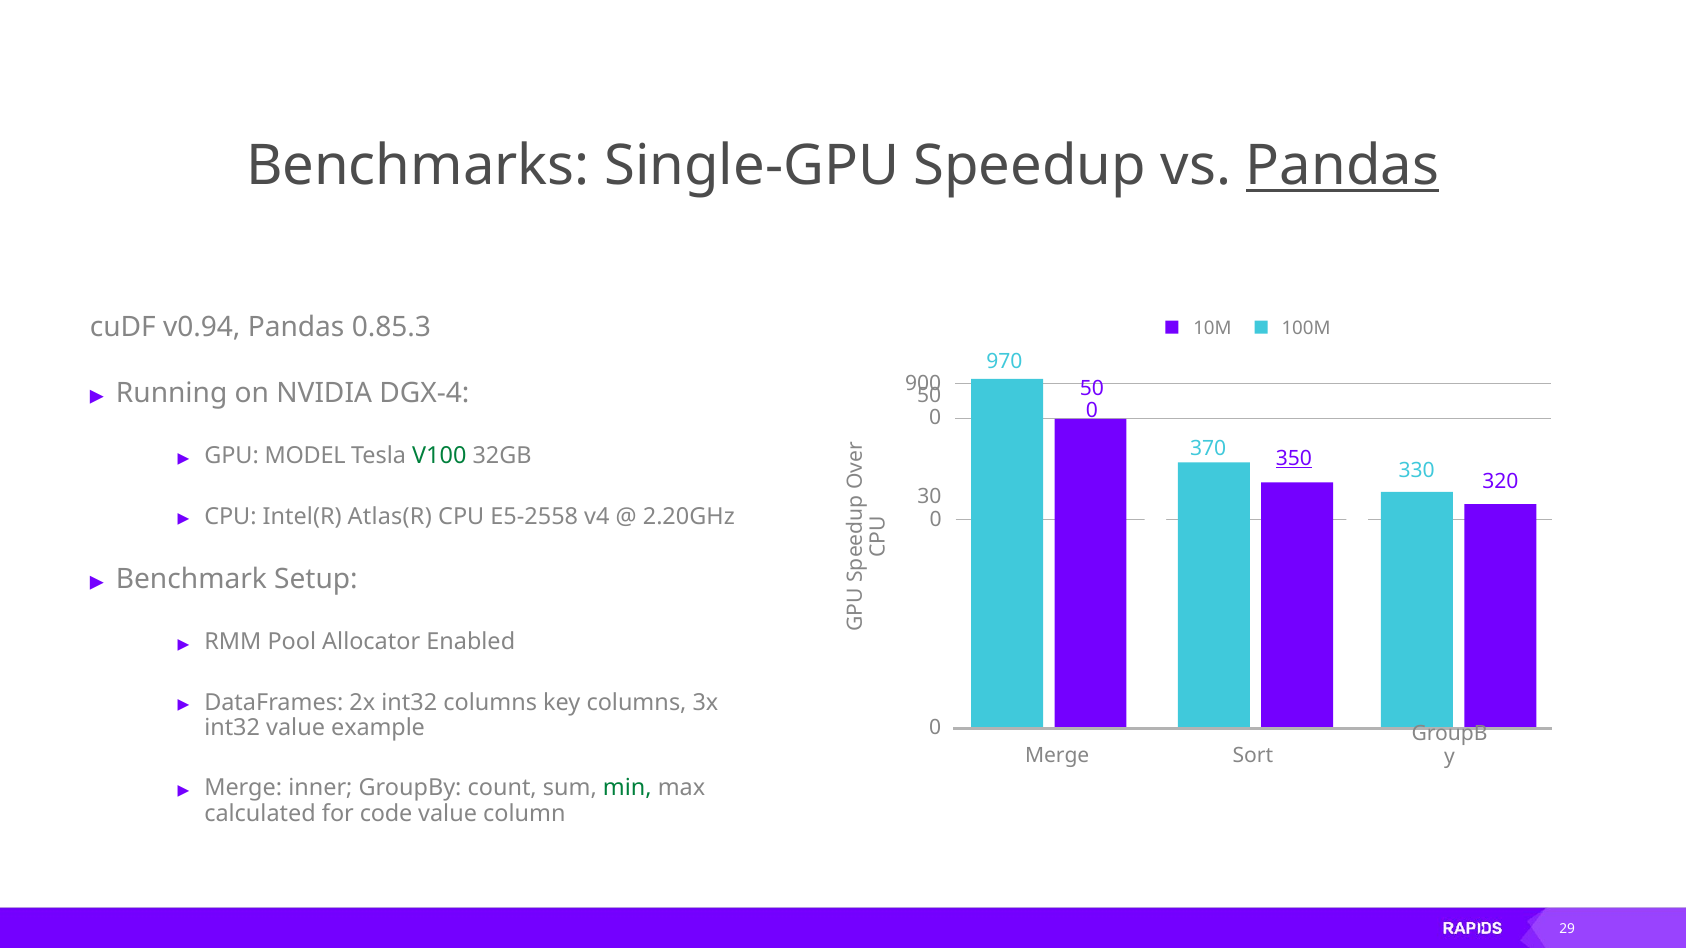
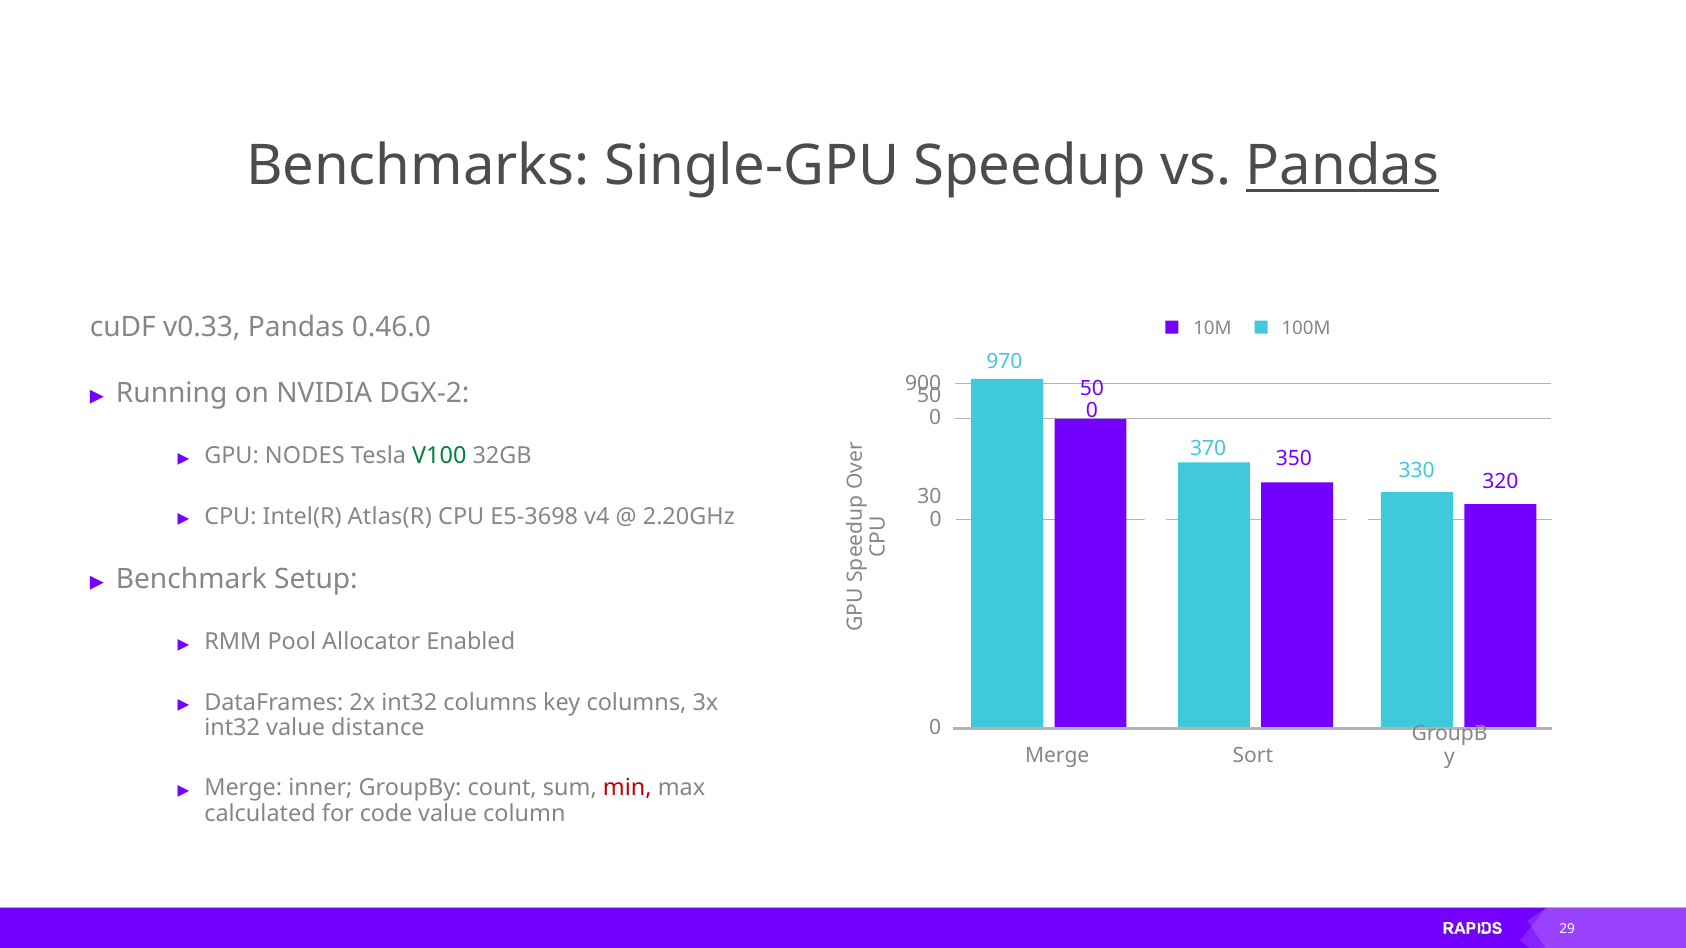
v0.94: v0.94 -> v0.33 (202, 328)
0.85.3: 0.85.3 -> 0.46.0 (391, 328)
DGX-4: DGX-4 -> DGX-2 (424, 393)
350 underline: present -> none (1294, 459)
MODEL: MODEL -> NODES (305, 456)
E5-2558: E5-2558 -> E5-3698 (534, 517)
example: example -> distance (378, 728)
min colour: green -> red (627, 789)
